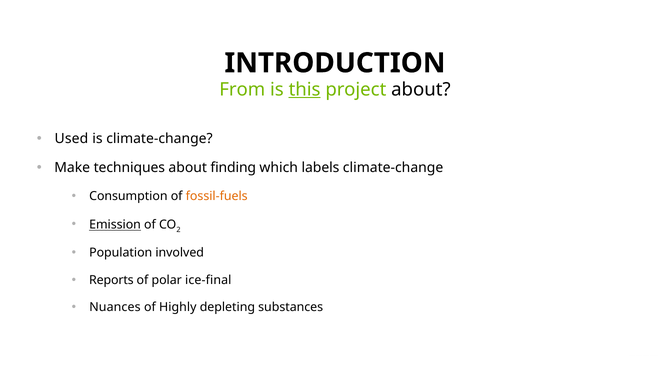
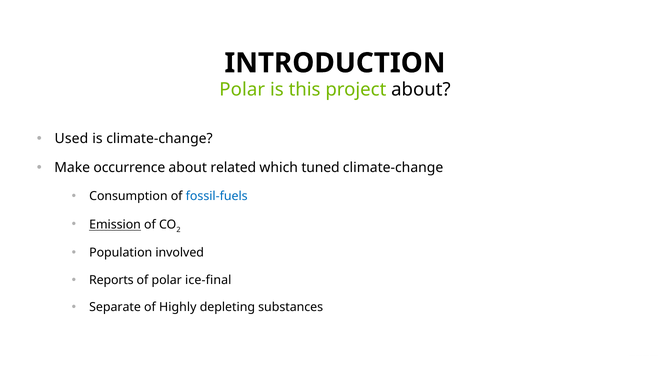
From: From -> Polar (242, 90)
this underline: present -> none (305, 90)
techniques: techniques -> occurrence (129, 168)
finding: finding -> related (233, 168)
labels: labels -> tuned (321, 168)
fossil-fuels colour: orange -> blue (217, 196)
Nuances: Nuances -> Separate (115, 307)
